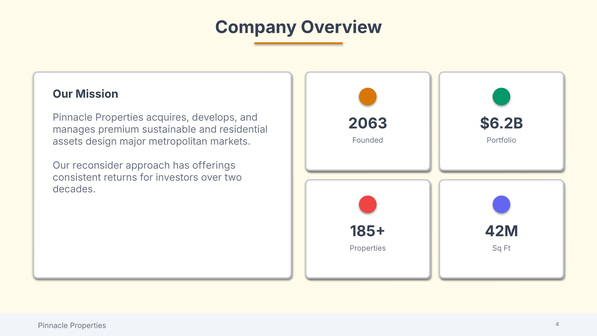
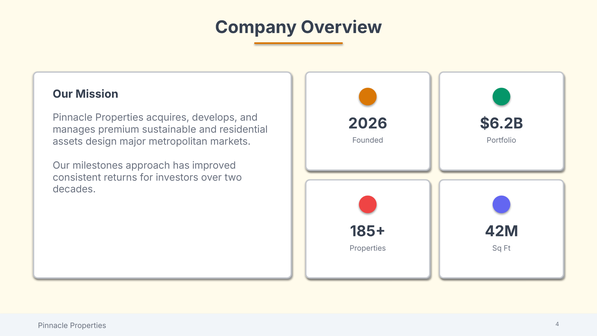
2063: 2063 -> 2026 (368, 123)
reconsider: reconsider -> milestones (98, 165)
offerings: offerings -> improved (214, 165)
